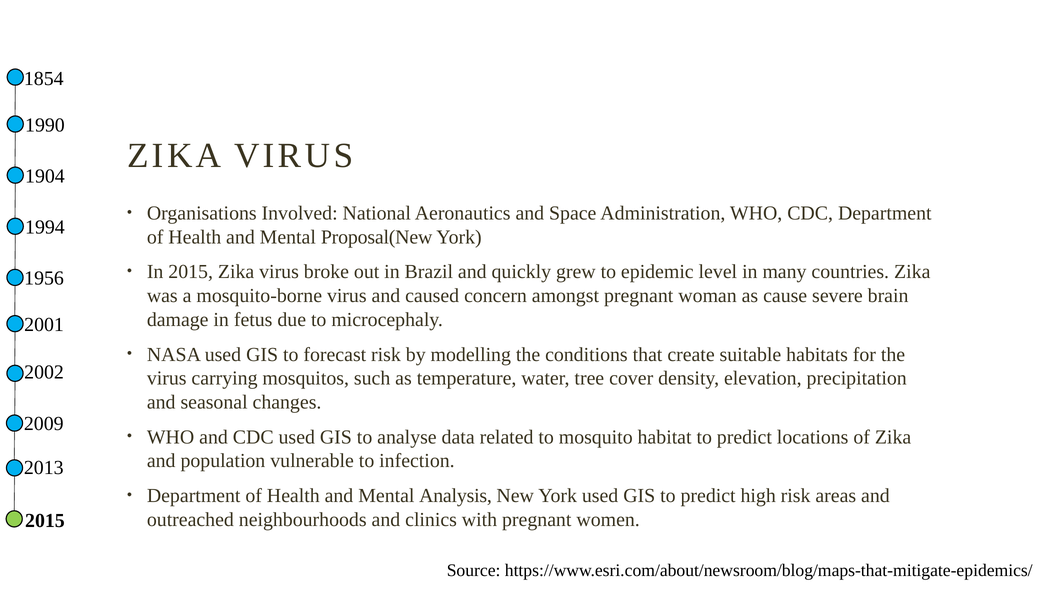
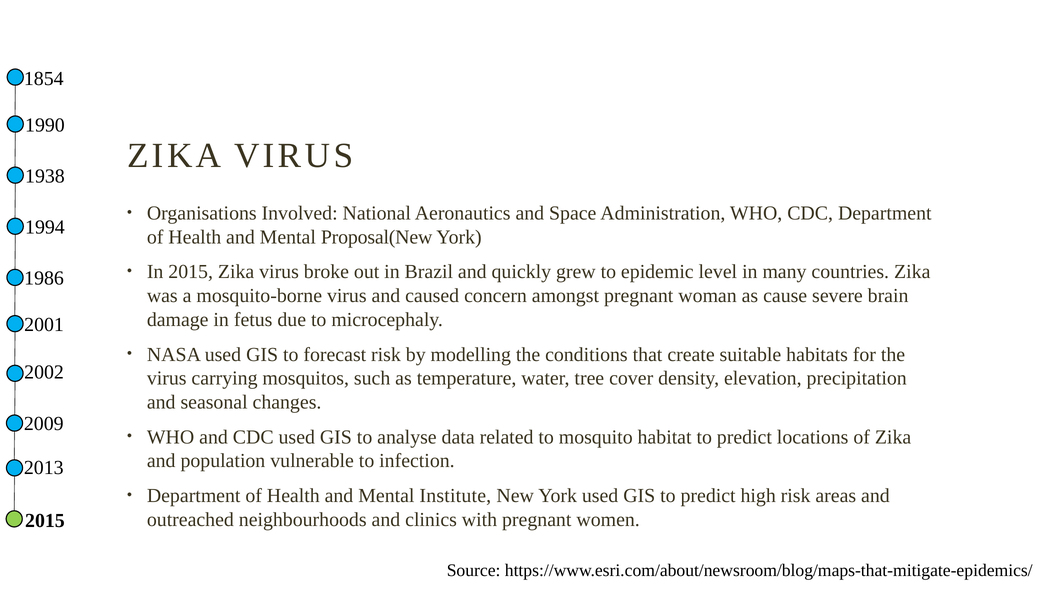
1904: 1904 -> 1938 (45, 176)
1956: 1956 -> 1986 (44, 278)
Analysis: Analysis -> Institute (455, 495)
